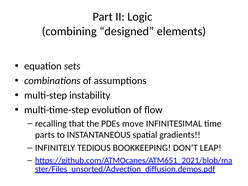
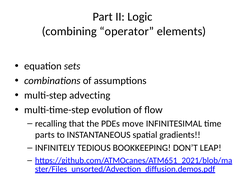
designed: designed -> operator (127, 31)
instability: instability -> advecting (90, 95)
